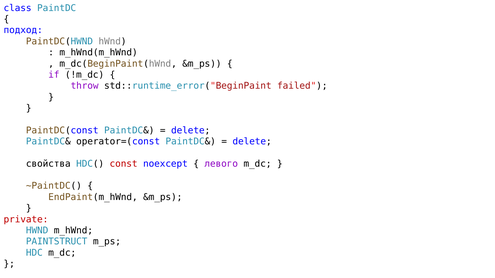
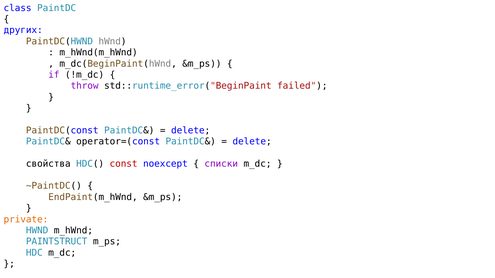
подход: подход -> других (23, 30)
левого: левого -> списки (221, 164)
private colour: red -> orange (26, 220)
